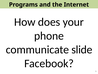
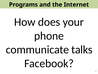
slide: slide -> talks (82, 49)
